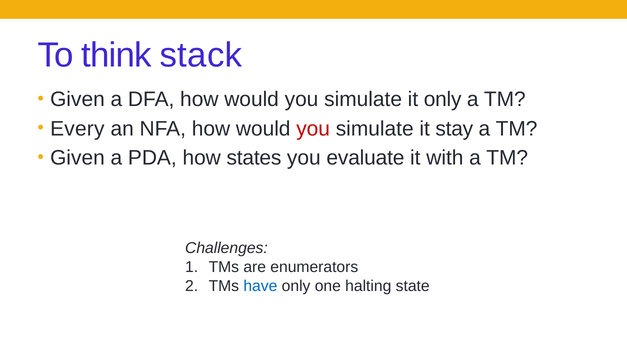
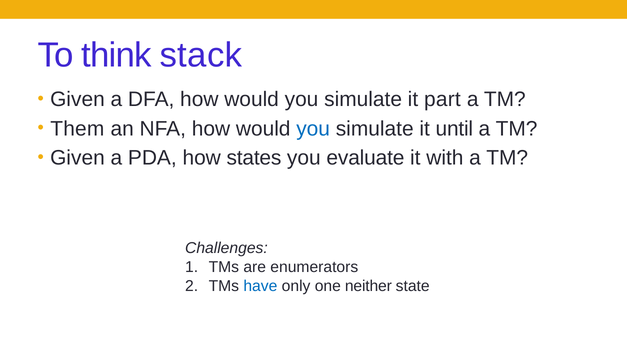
it only: only -> part (442, 99)
Every: Every -> Them (77, 129)
you colour: red -> blue (313, 129)
stay: stay -> until (454, 129)
halting: halting -> neither (368, 286)
